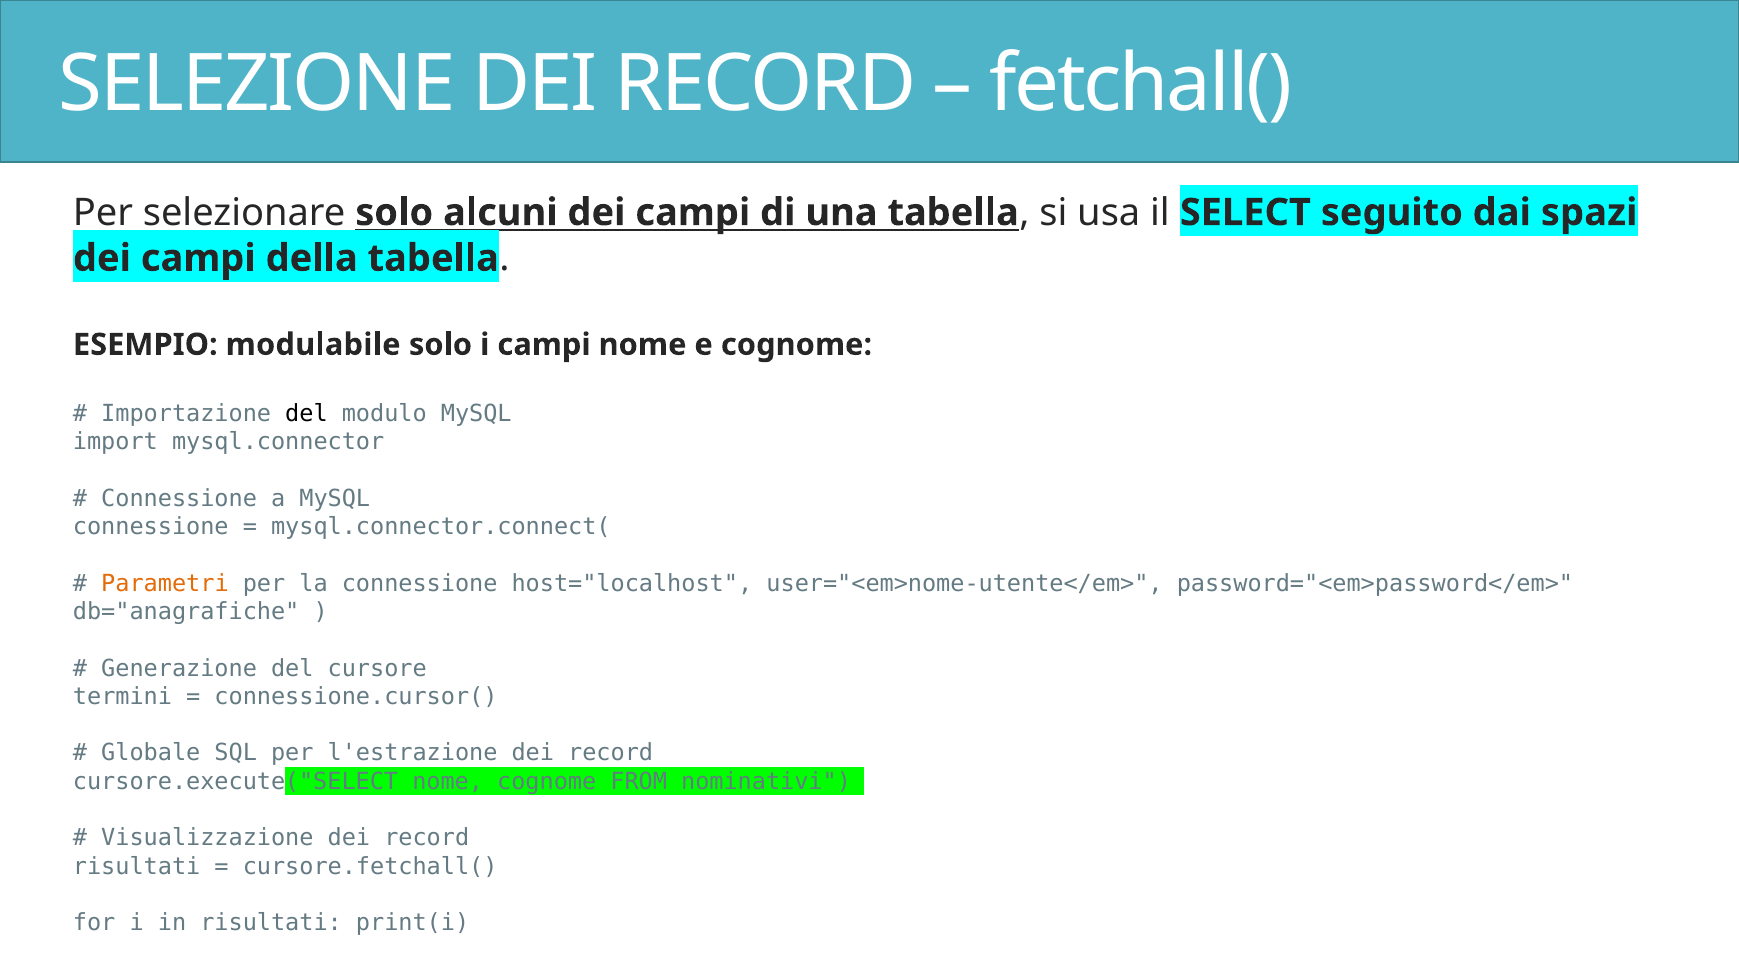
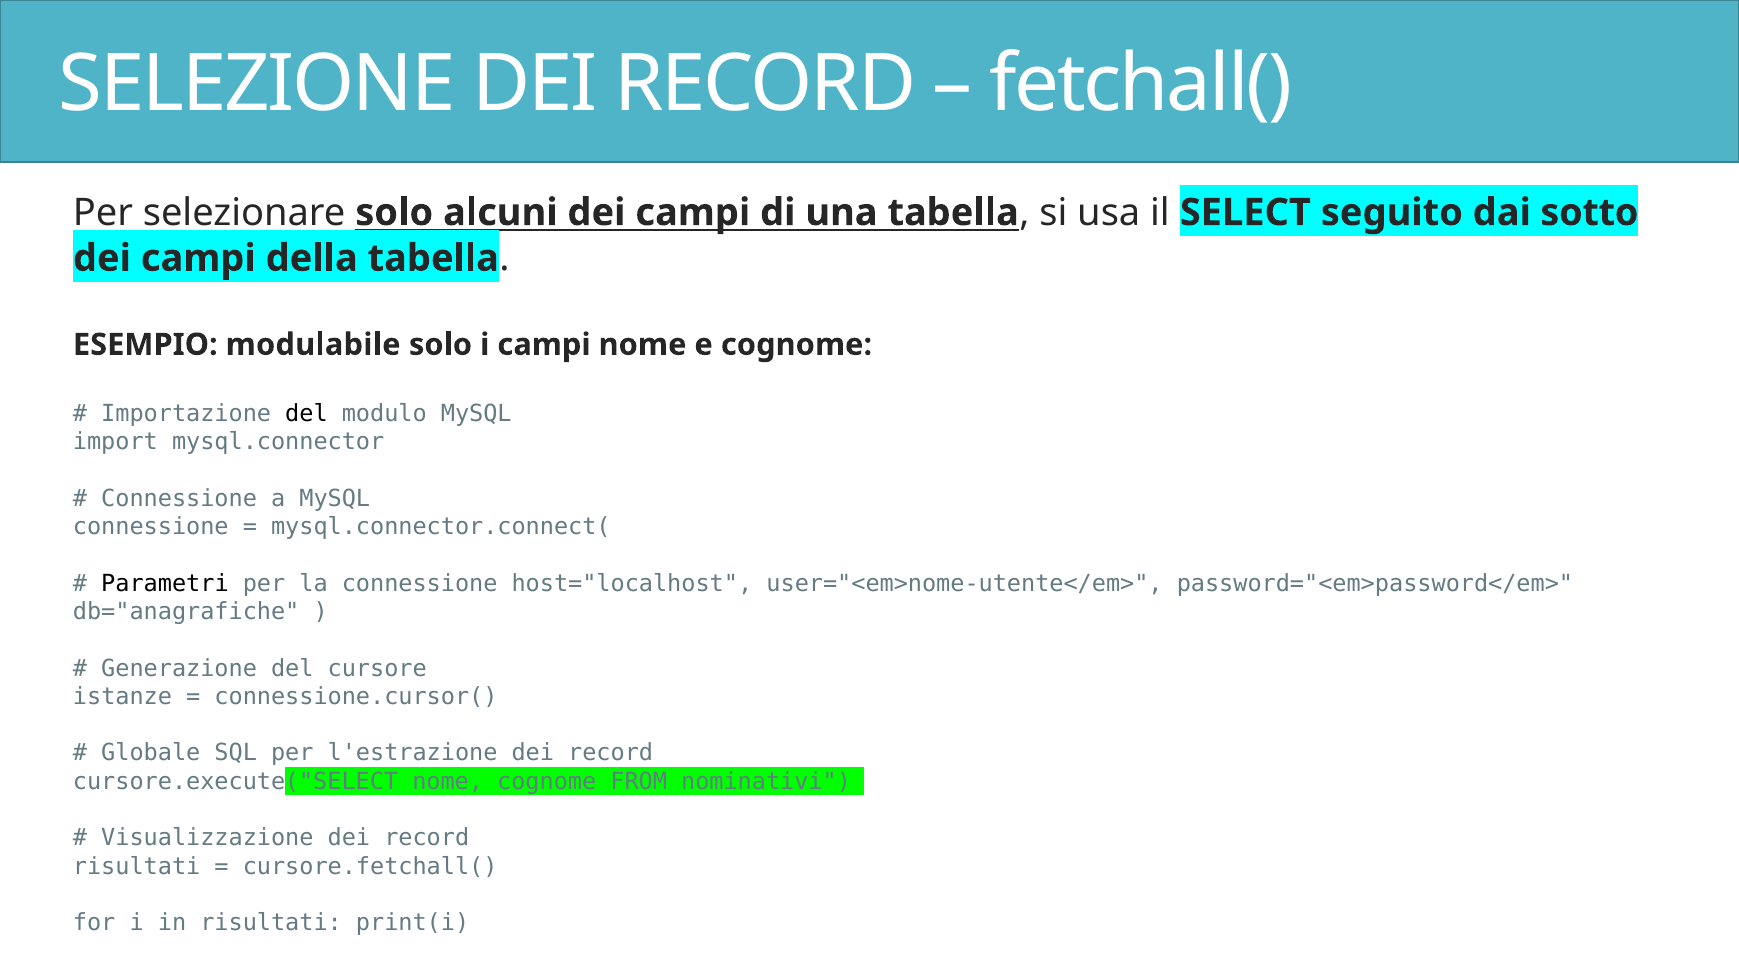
spazi: spazi -> sotto (1589, 213)
Parametri colour: orange -> black (165, 584)
termini: termini -> istanze (123, 697)
